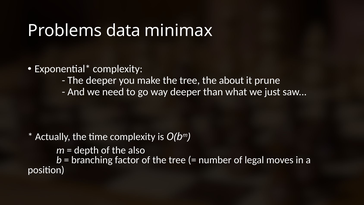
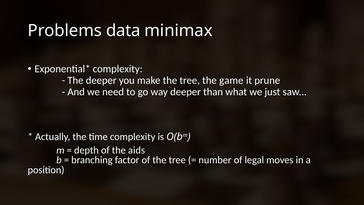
about: about -> game (231, 80)
also: also -> aids (137, 150)
